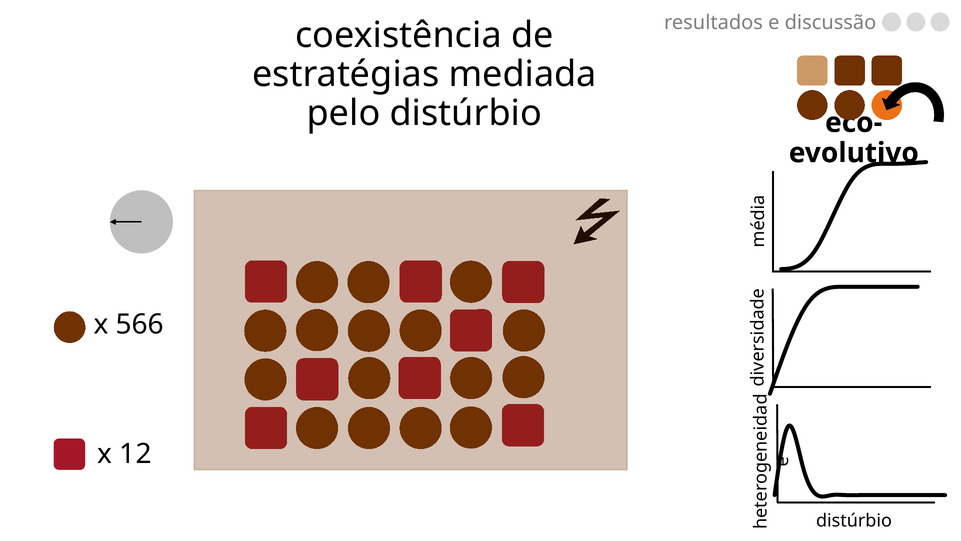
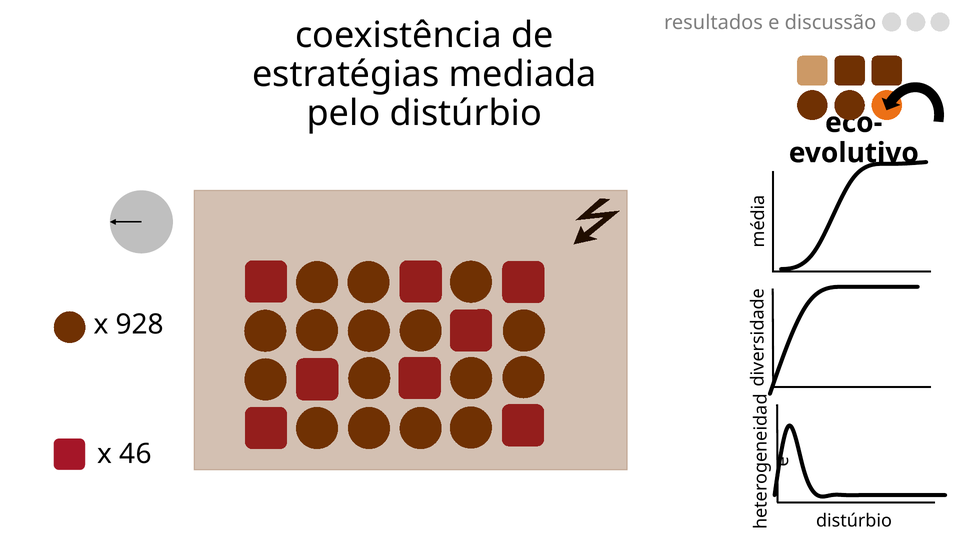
566: 566 -> 928 (140, 324)
12: 12 -> 46 (136, 454)
